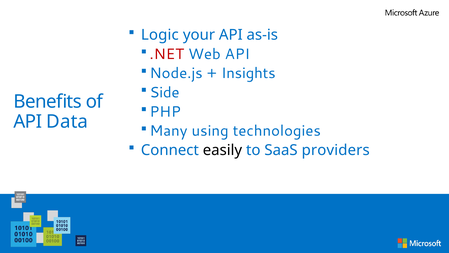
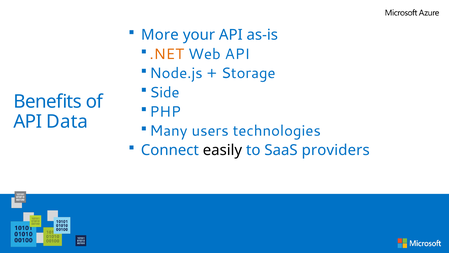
Logic: Logic -> More (160, 35)
.NET colour: red -> orange (167, 54)
Insights: Insights -> Storage (248, 73)
using: using -> users (210, 131)
